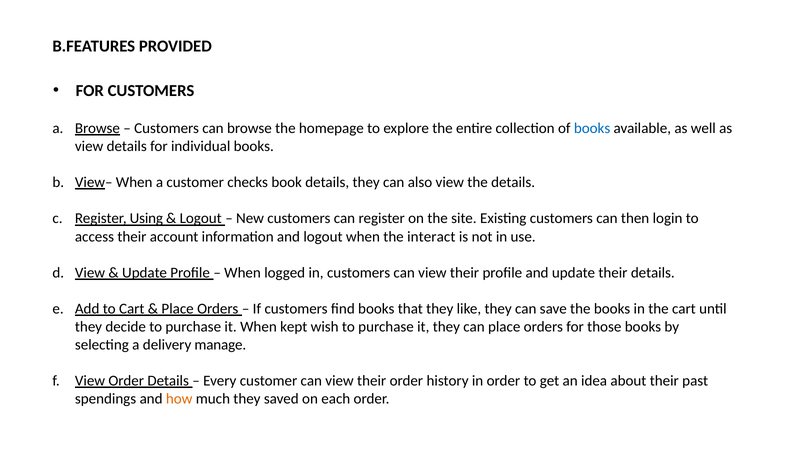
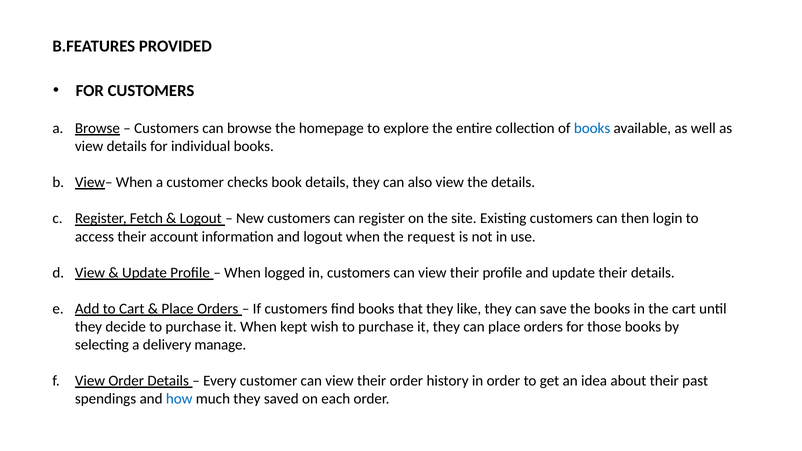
Using: Using -> Fetch (146, 219)
interact: interact -> request (431, 237)
how colour: orange -> blue (179, 399)
